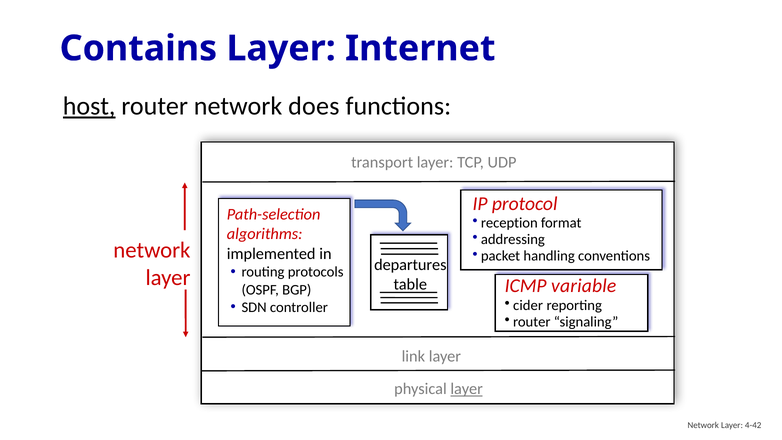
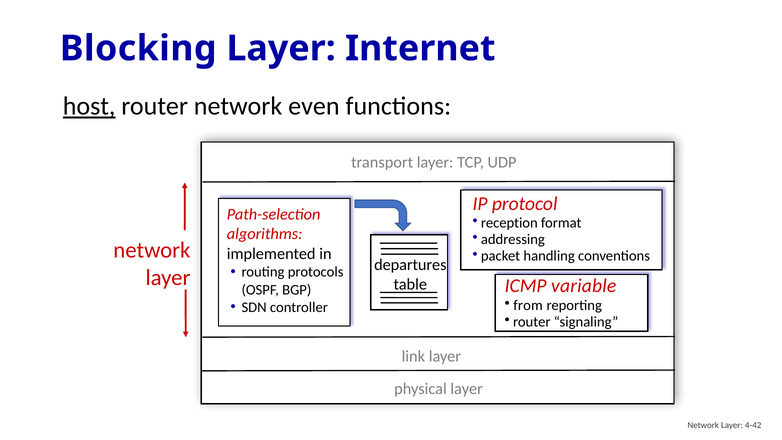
Contains: Contains -> Blocking (138, 48)
does: does -> even (314, 106)
cider: cider -> from (528, 305)
layer underline: present -> none (467, 389)
